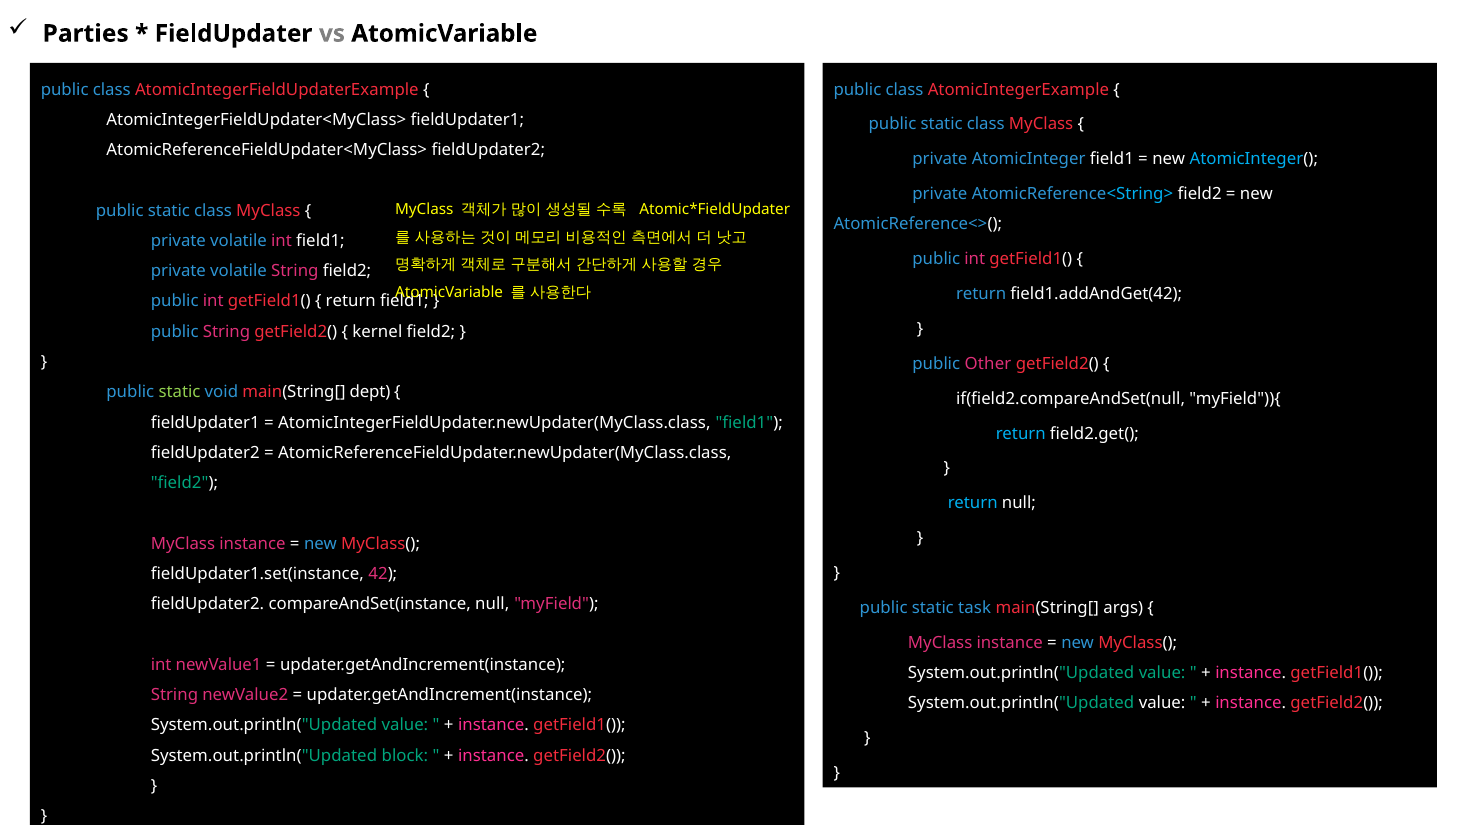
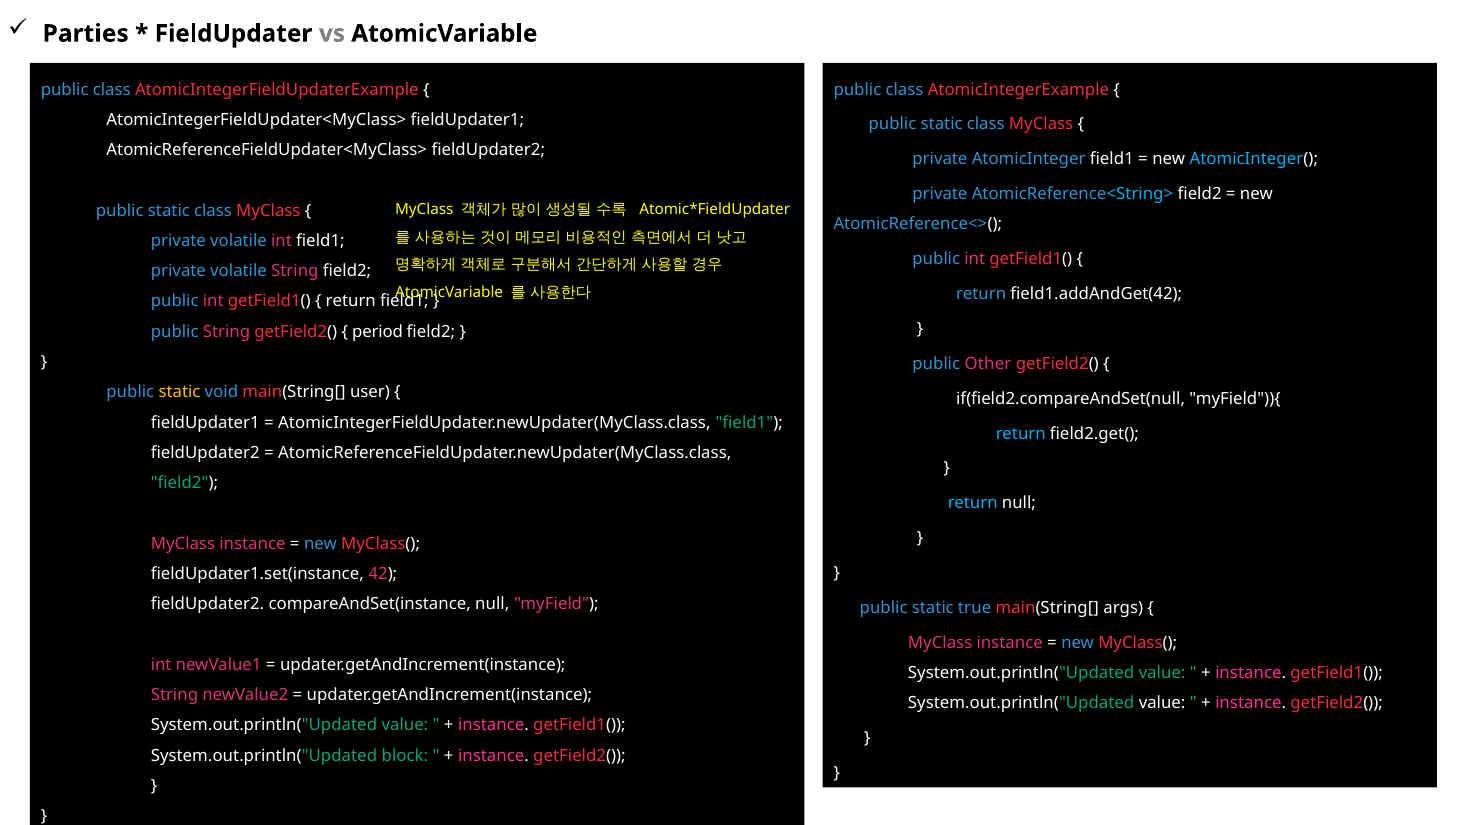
kernel: kernel -> period (377, 332)
static colour: light green -> yellow (180, 392)
dept: dept -> user (370, 392)
task: task -> true (975, 608)
